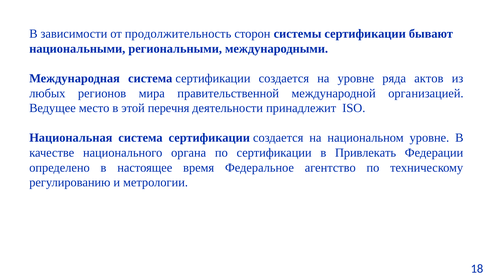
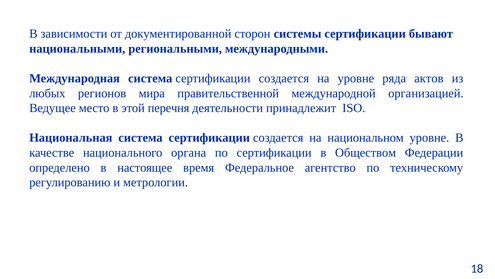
продолжительность: продолжительность -> документированной (178, 34)
Привлекать: Привлекать -> Обществом (366, 152)
